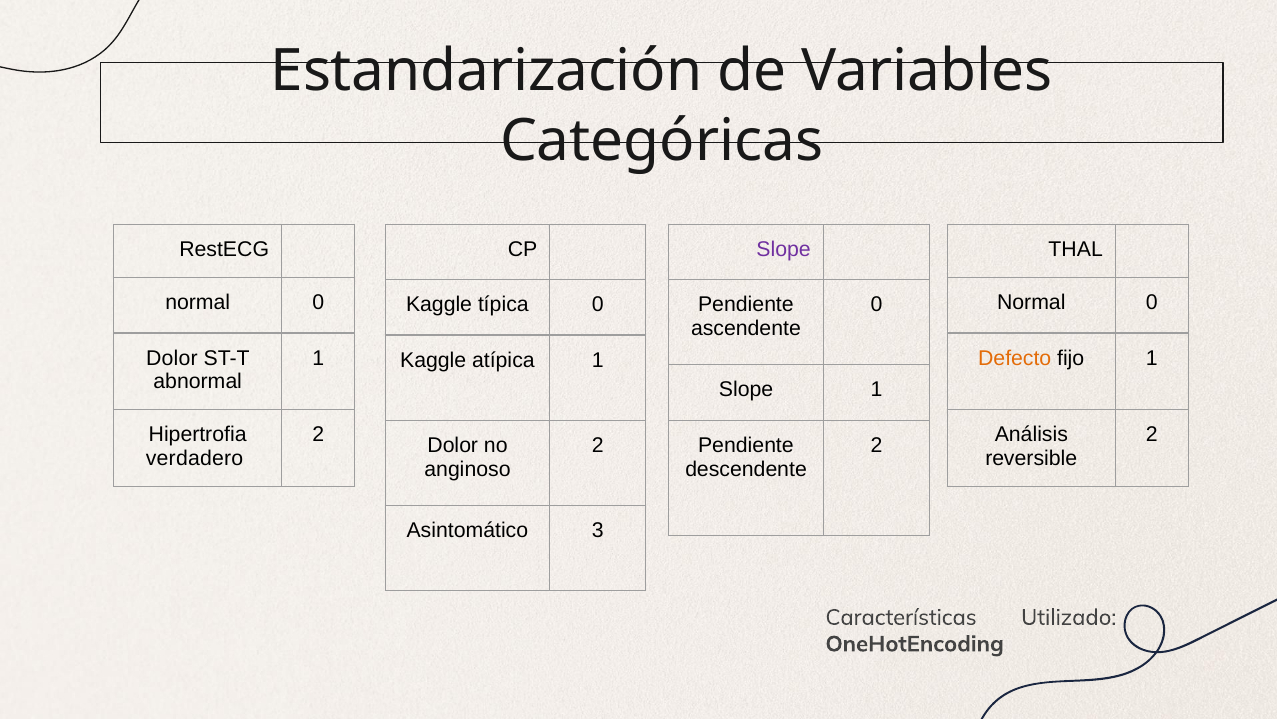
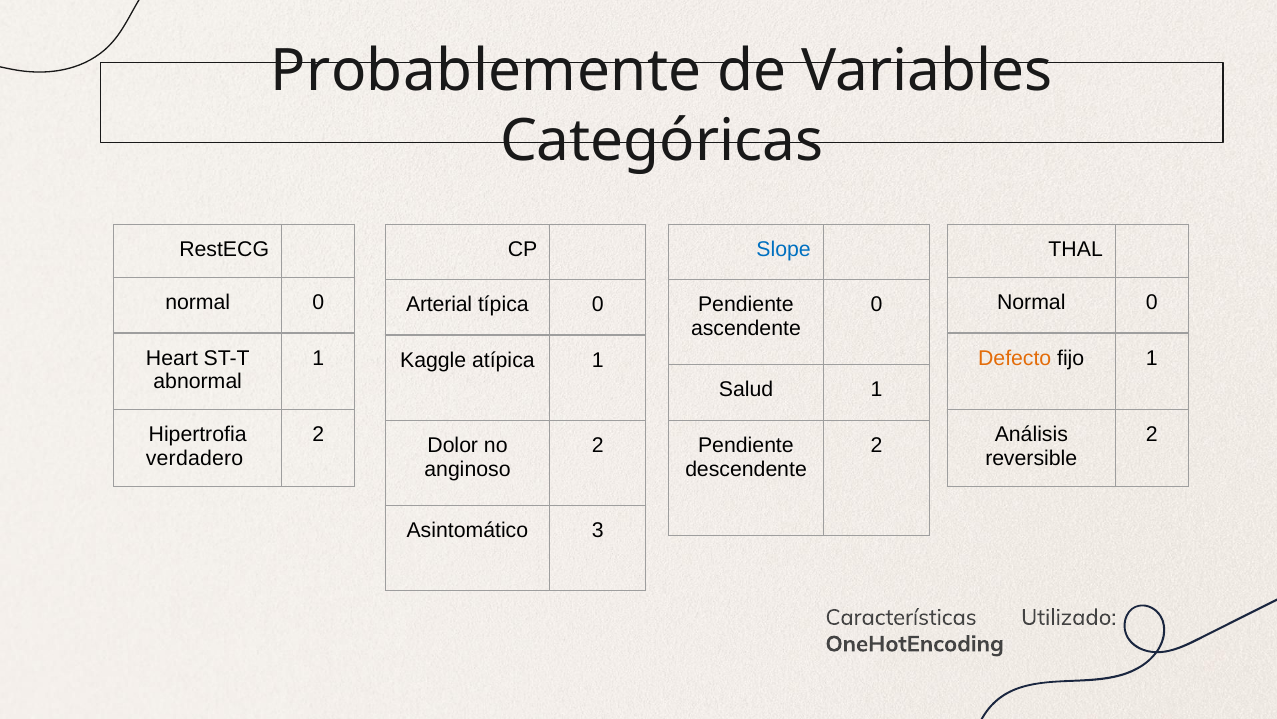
Estandarización: Estandarización -> Probablemente (486, 71)
Slope colour: purple -> blue (784, 249)
Kaggle: Kaggle -> Arterial (439, 304)
Dolor: Dolor -> Heart (172, 358)
Slope: Slope -> Salud (746, 390)
